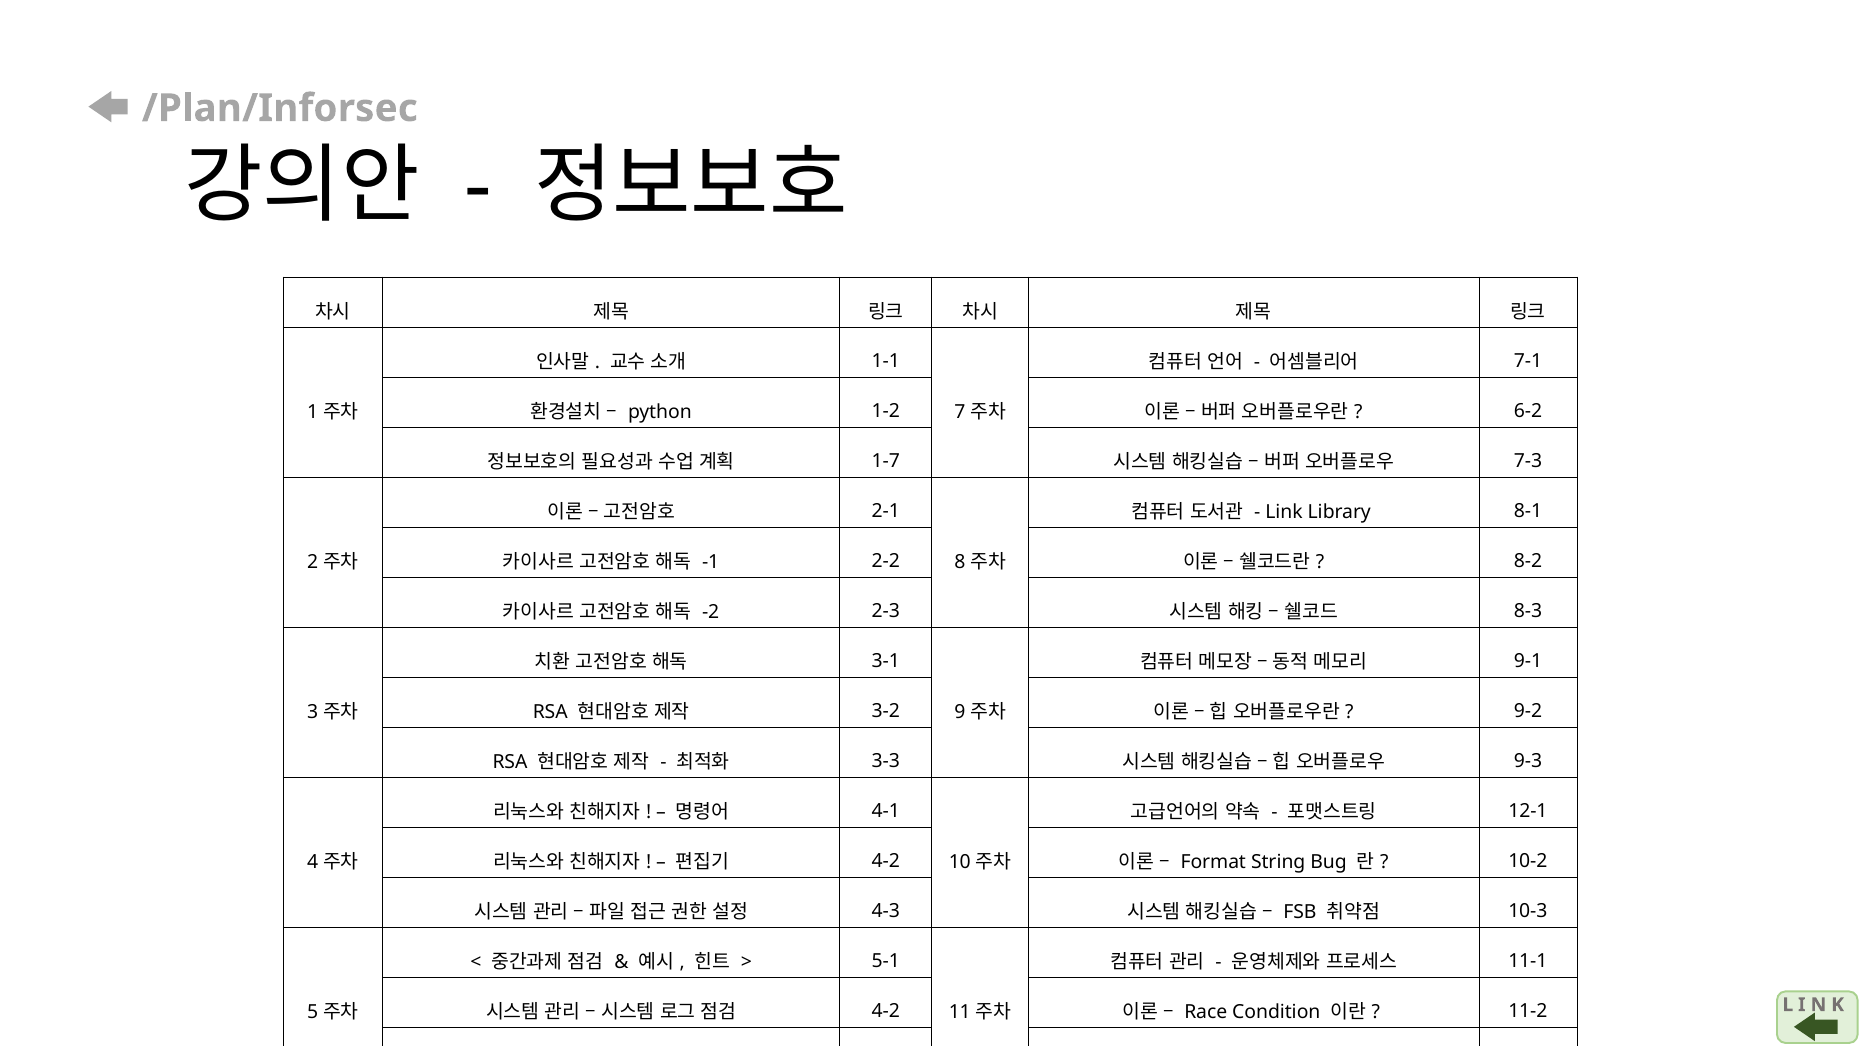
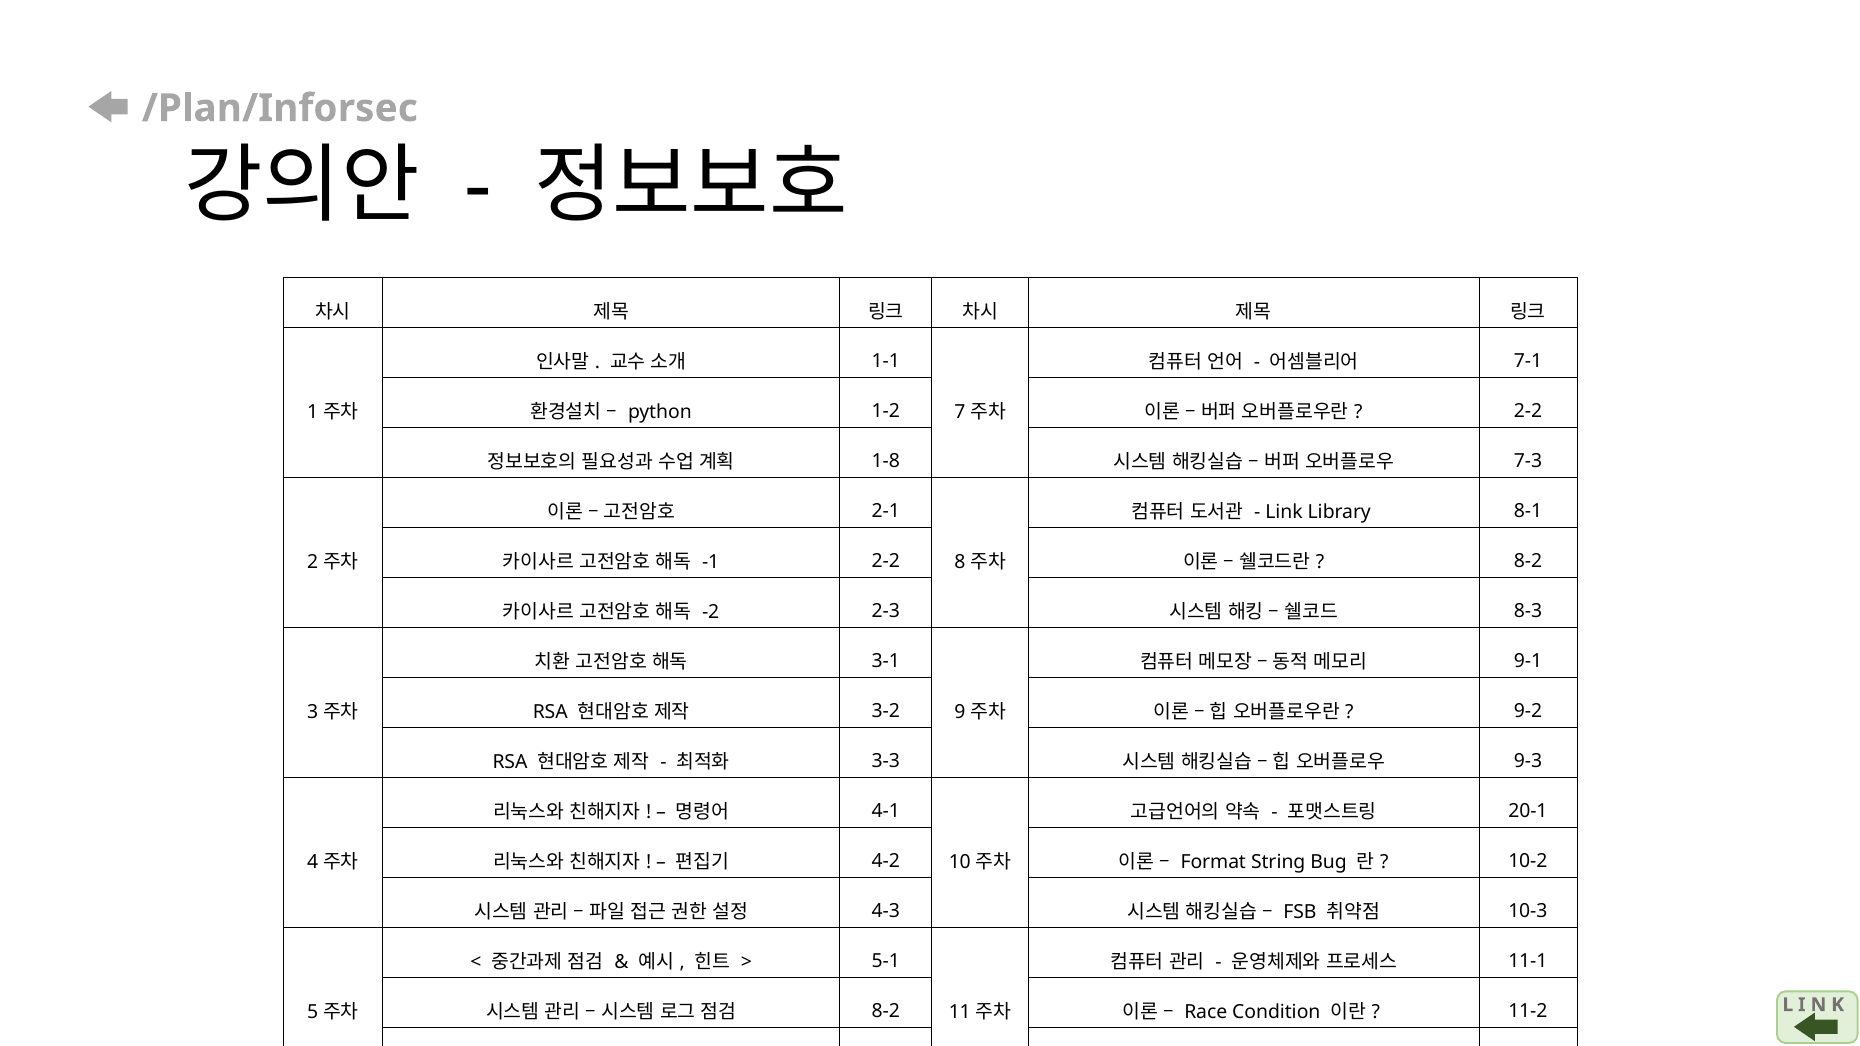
6-2: 6-2 -> 2-2 (1528, 411)
1-7: 1-7 -> 1-8 (886, 461)
12-1: 12-1 -> 20-1 (1528, 811)
4-2: 4-2 -> 8-2 (886, 1011)
